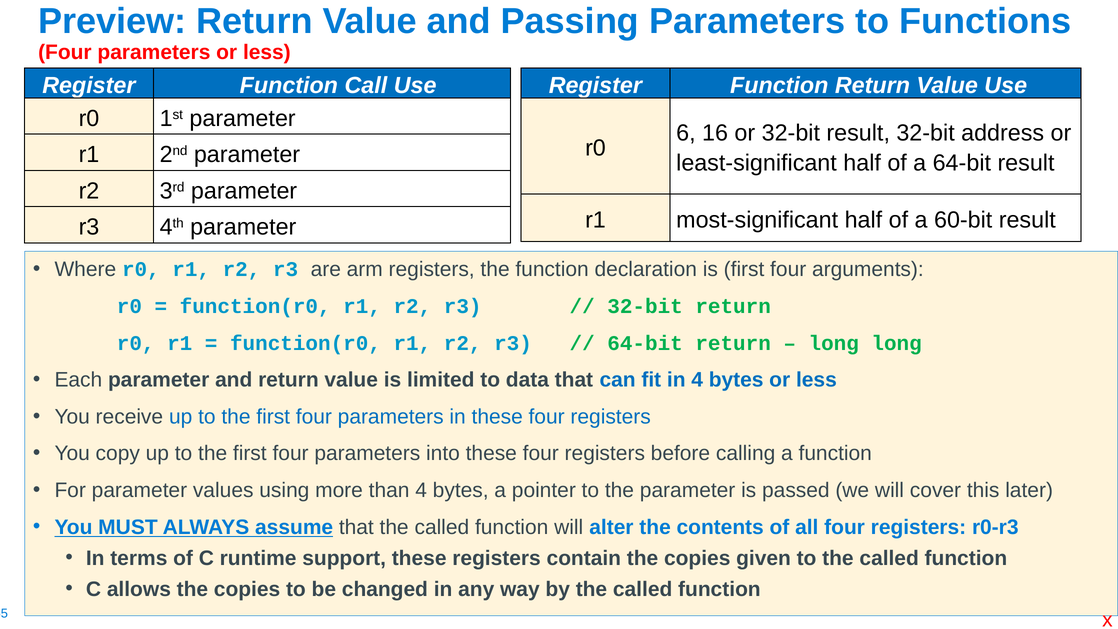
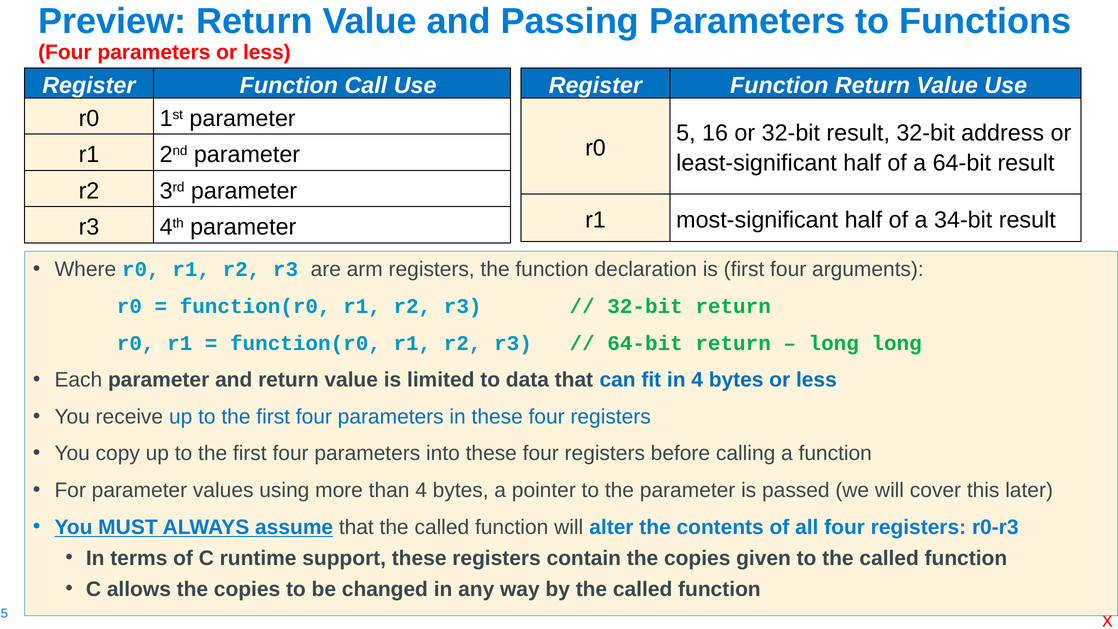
6: 6 -> 5 (686, 133)
60-bit: 60-bit -> 34-bit (963, 220)
